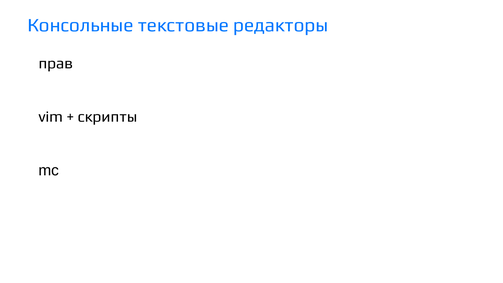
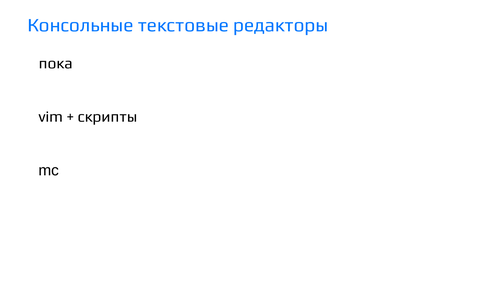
прав: прав -> пока (56, 63)
